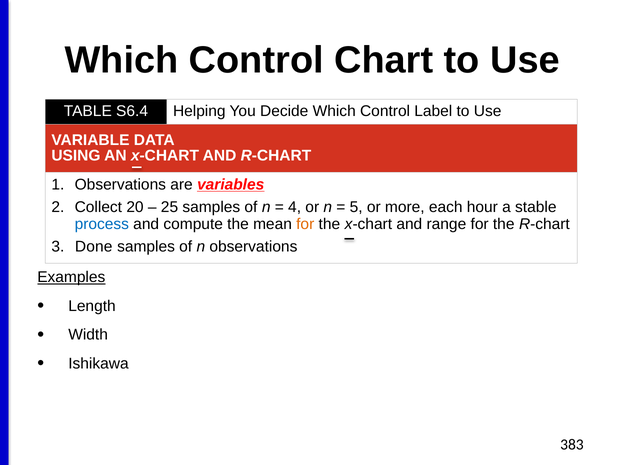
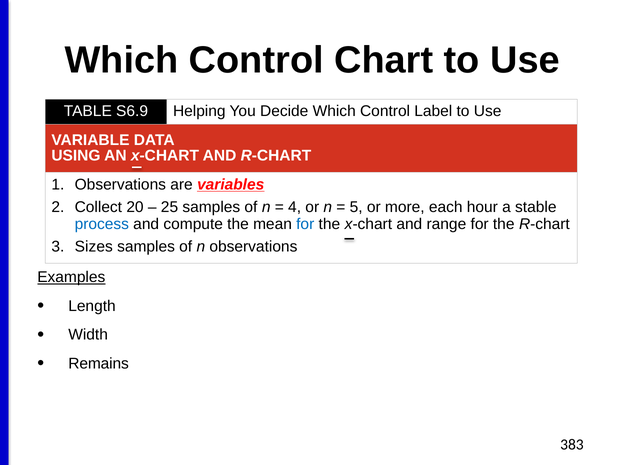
S6.4: S6.4 -> S6.9 (132, 111)
for colour: orange -> blue (305, 225)
Done: Done -> Sizes (94, 247)
Ishikawa: Ishikawa -> Remains (99, 364)
